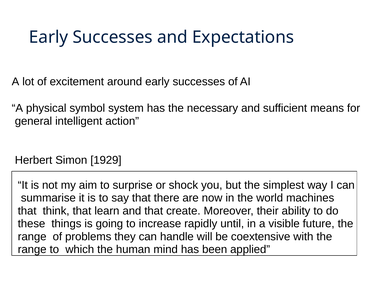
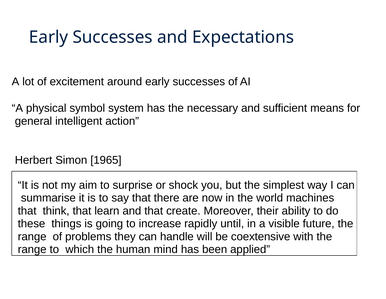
1929: 1929 -> 1965 (106, 160)
